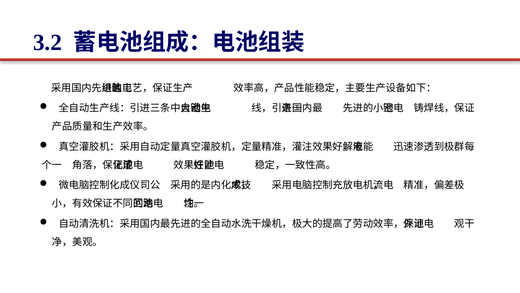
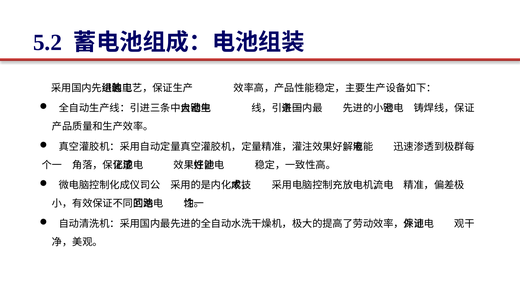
3.2: 3.2 -> 5.2 (48, 43)
